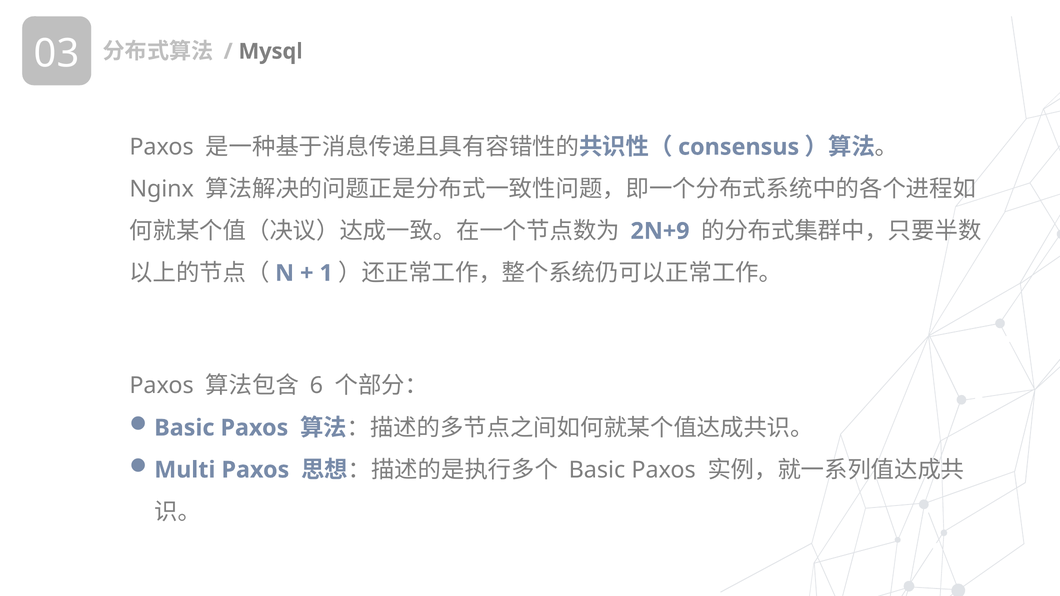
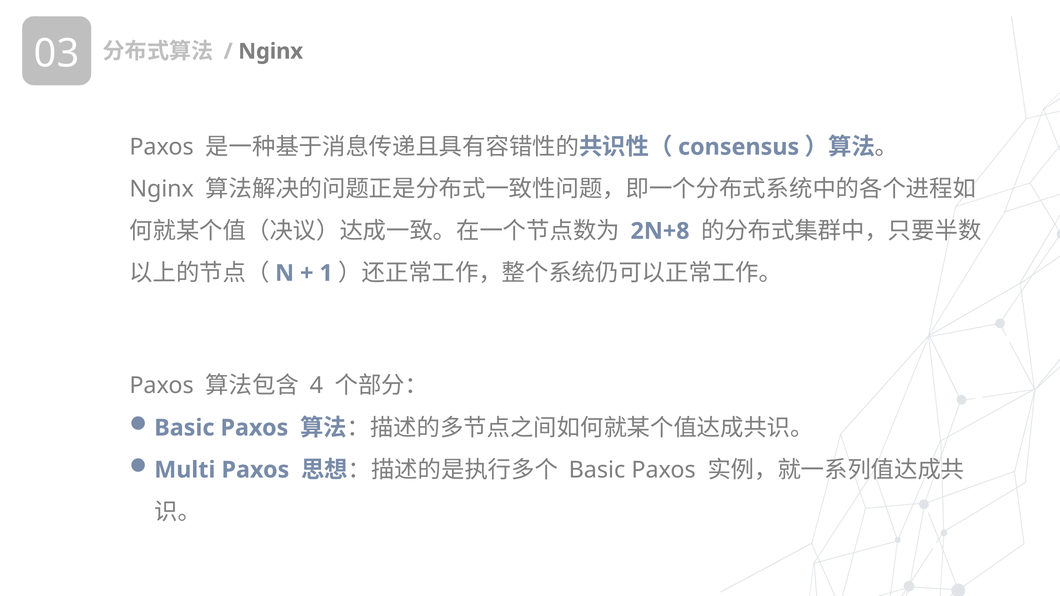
Mysql: Mysql -> Nginx (271, 51)
2N+9: 2N+9 -> 2N+8 (660, 231)
6: 6 -> 4 (316, 386)
